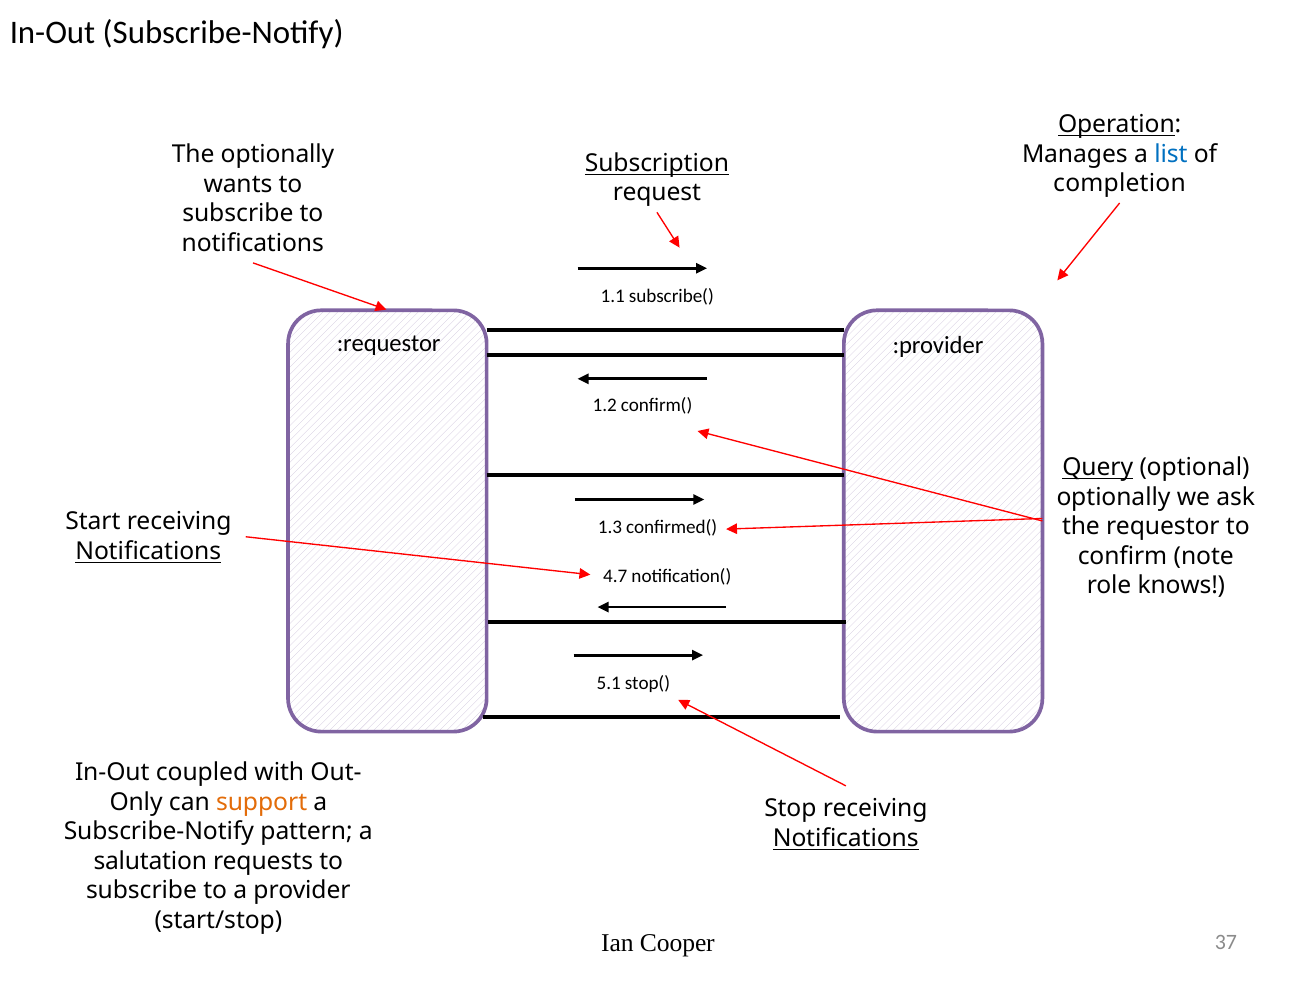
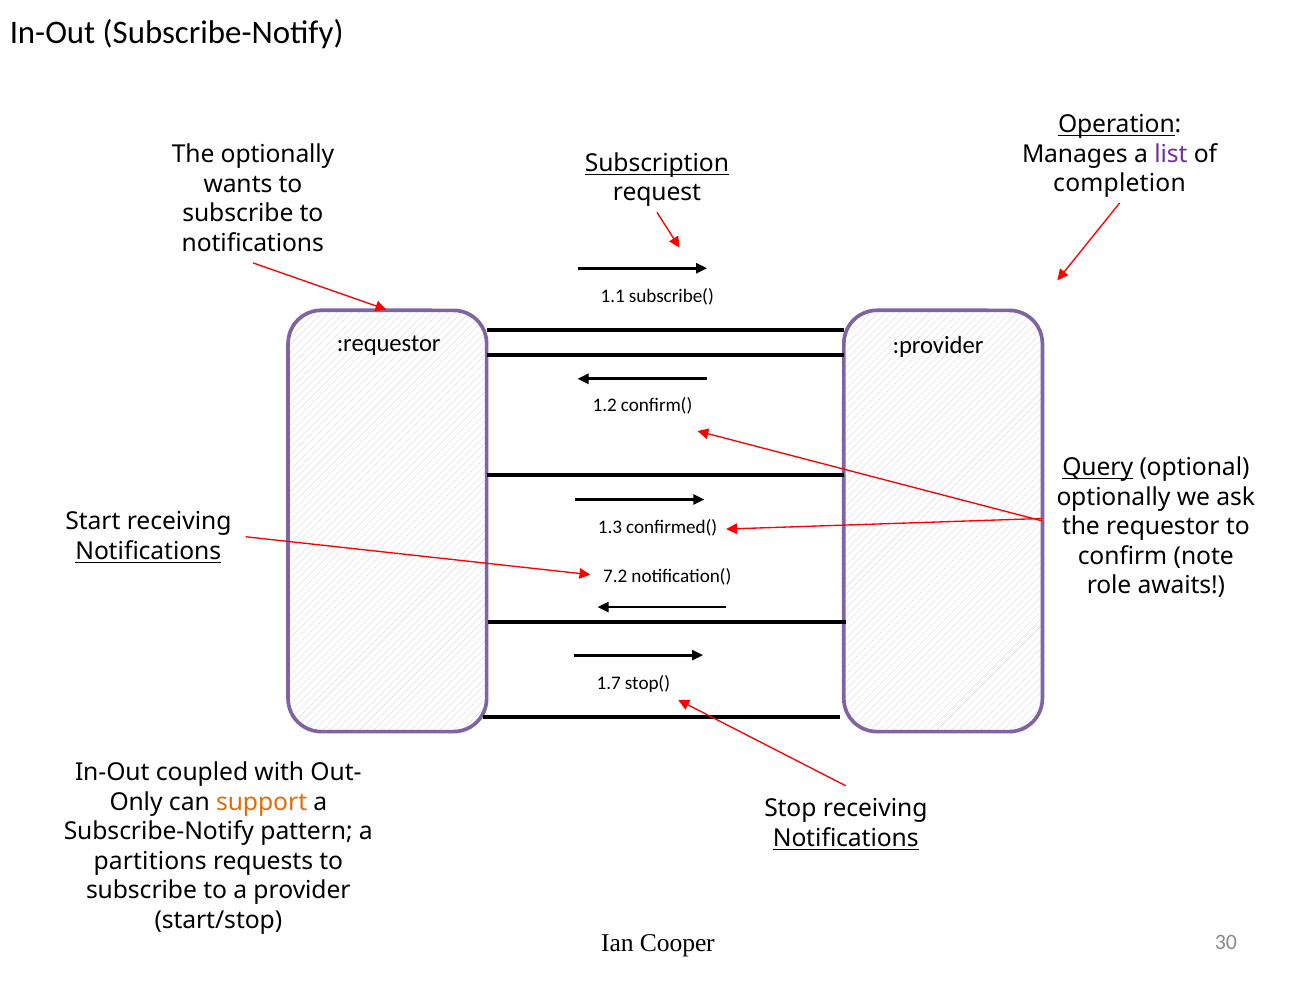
list colour: blue -> purple (1171, 154)
4.7: 4.7 -> 7.2 (615, 576)
knows: knows -> awaits (1181, 586)
5.1: 5.1 -> 1.7 (609, 683)
salutation: salutation -> partitions (150, 861)
37: 37 -> 30 (1226, 942)
